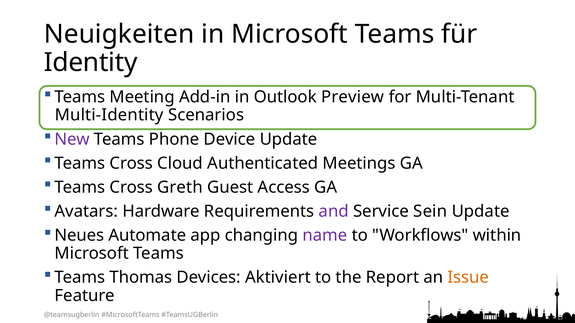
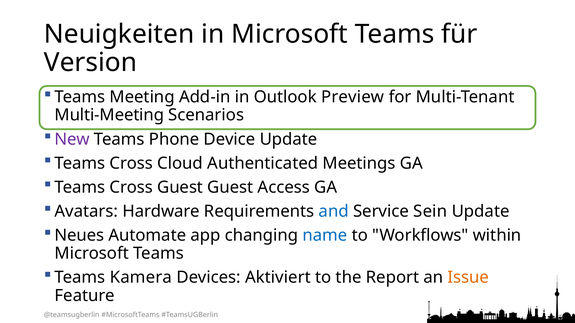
Identity: Identity -> Version (90, 63)
Multi-Identity: Multi-Identity -> Multi-Meeting (109, 115)
Cross Greth: Greth -> Guest (180, 187)
and colour: purple -> blue (334, 212)
name colour: purple -> blue (325, 236)
Thomas: Thomas -> Kamera (141, 278)
